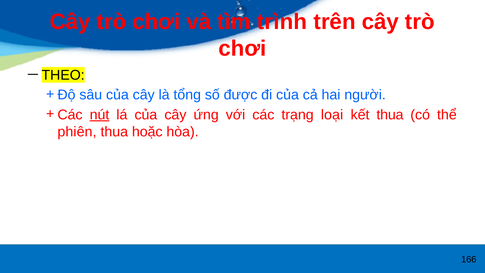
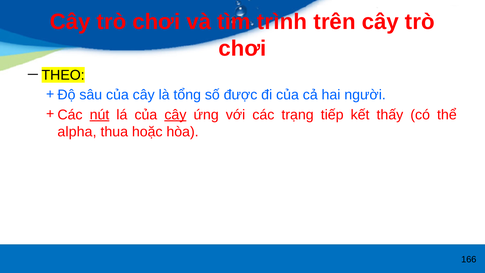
cây underline: none -> present (175, 115)
loại: loại -> tiếp (332, 115)
kết thua: thua -> thấy (390, 115)
phiên: phiên -> alpha (77, 132)
